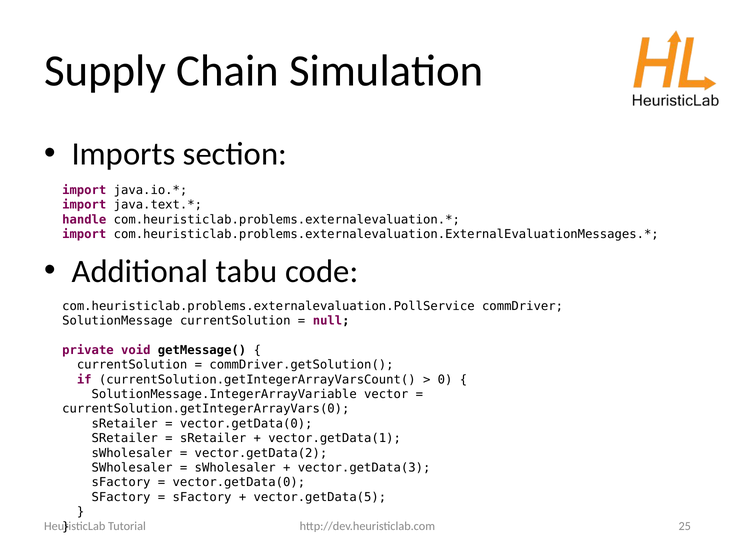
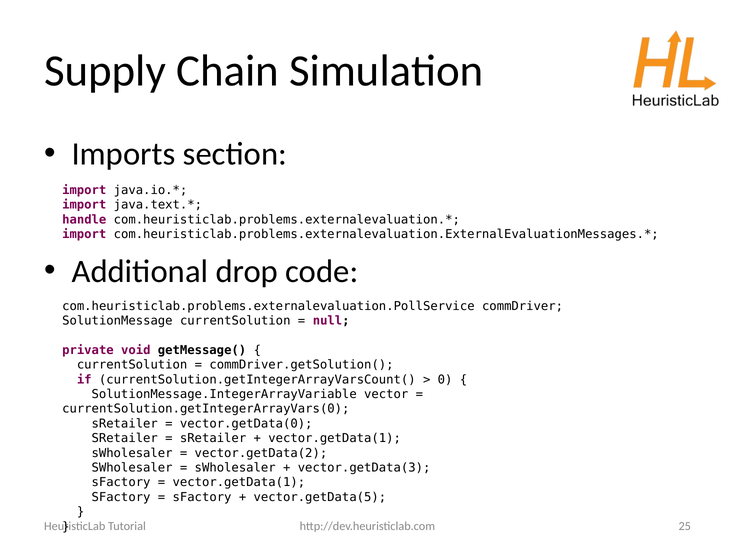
tabu: tabu -> drop (247, 271)
vector.getData(0: vector.getData(0 -> vector.getData(1 (239, 483)
